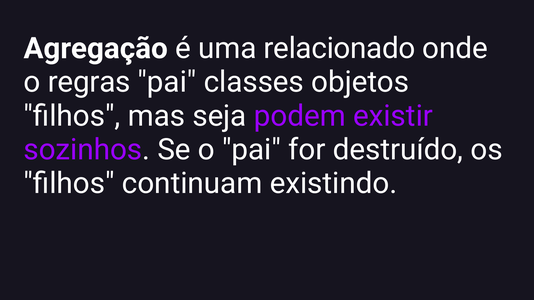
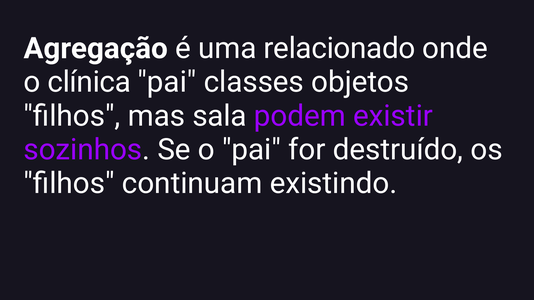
regras: regras -> clínica (89, 82)
seja: seja -> sala (220, 116)
